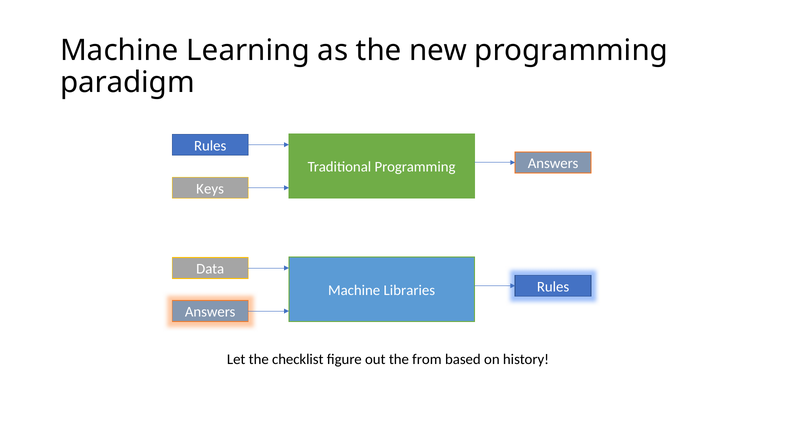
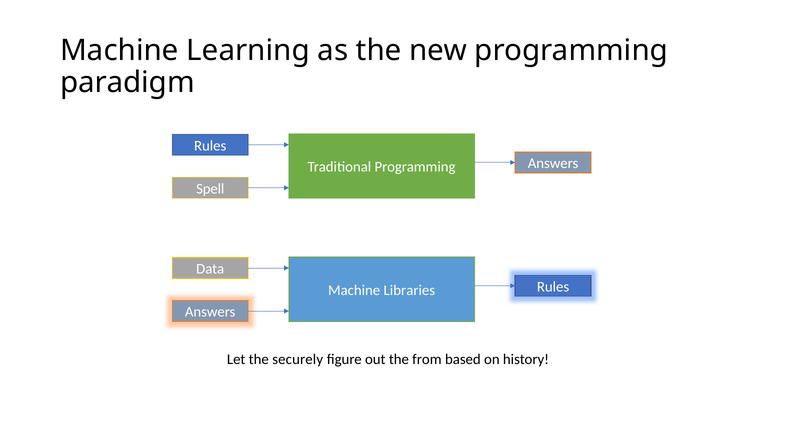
Keys: Keys -> Spell (210, 189)
checklist: checklist -> securely (298, 359)
